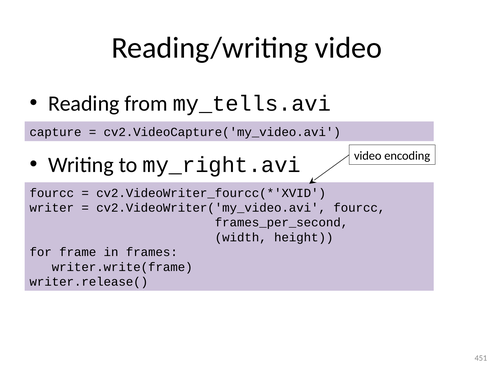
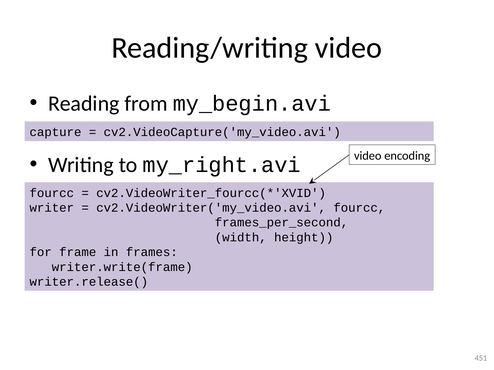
my_tells.avi: my_tells.avi -> my_begin.avi (252, 104)
